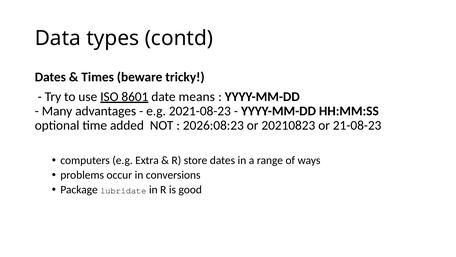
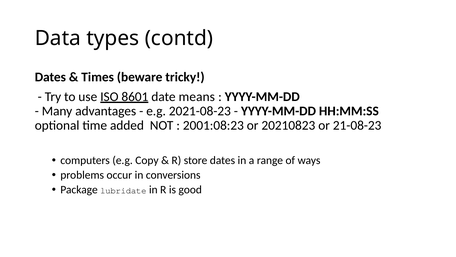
2026:08:23: 2026:08:23 -> 2001:08:23 (213, 125)
Extra: Extra -> Copy (147, 160)
